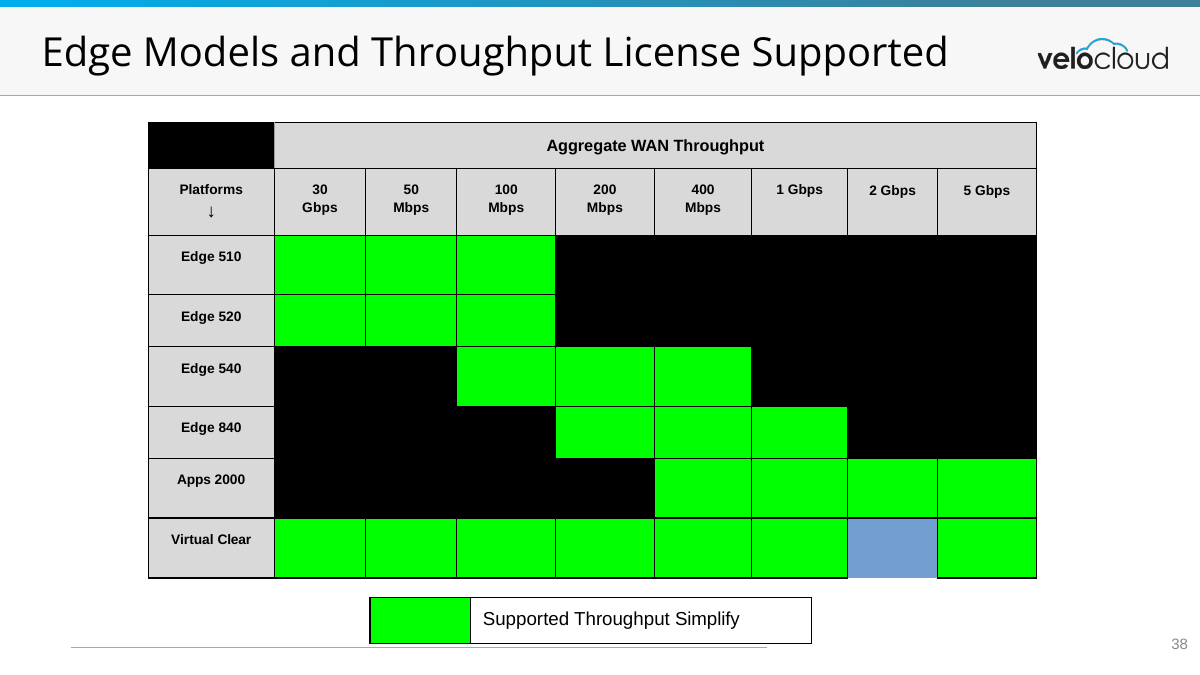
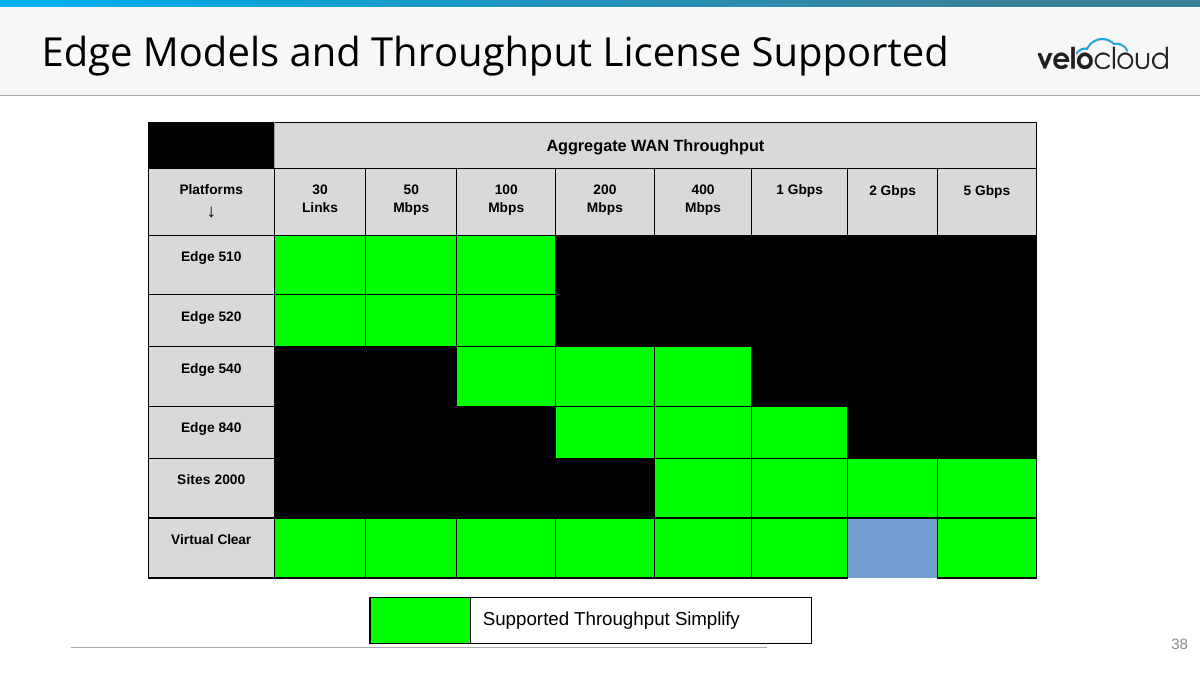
Gbps: Gbps -> Links (320, 208)
Apps: Apps -> Sites (194, 480)
